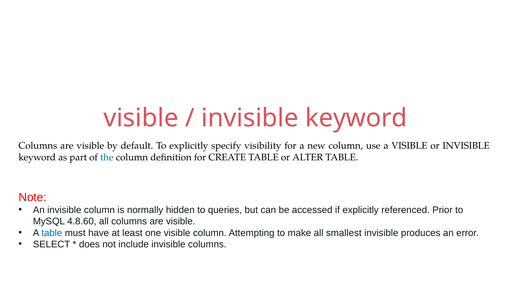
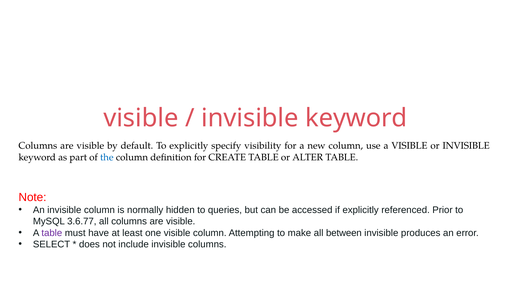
4.8.60: 4.8.60 -> 3.6.77 (82, 222)
table colour: blue -> purple (52, 233)
smallest: smallest -> between (344, 233)
